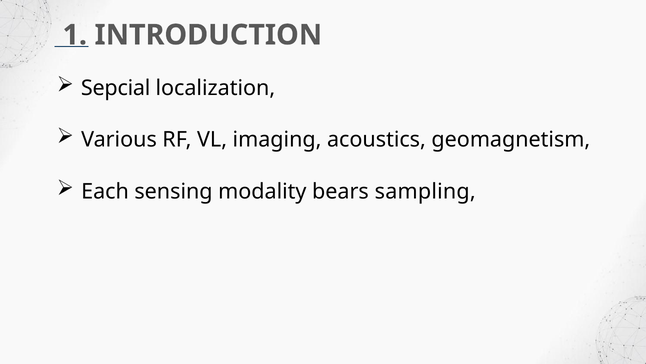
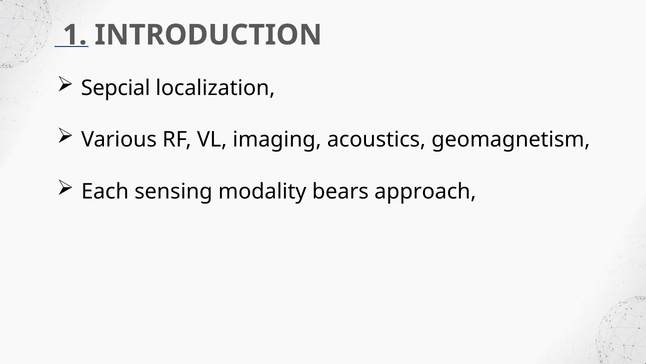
sampling: sampling -> approach (425, 191)
